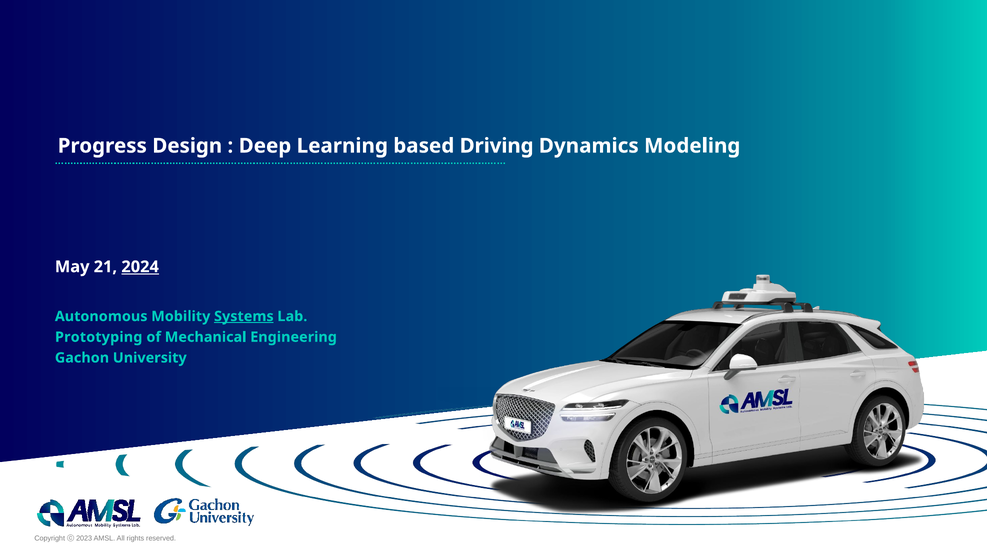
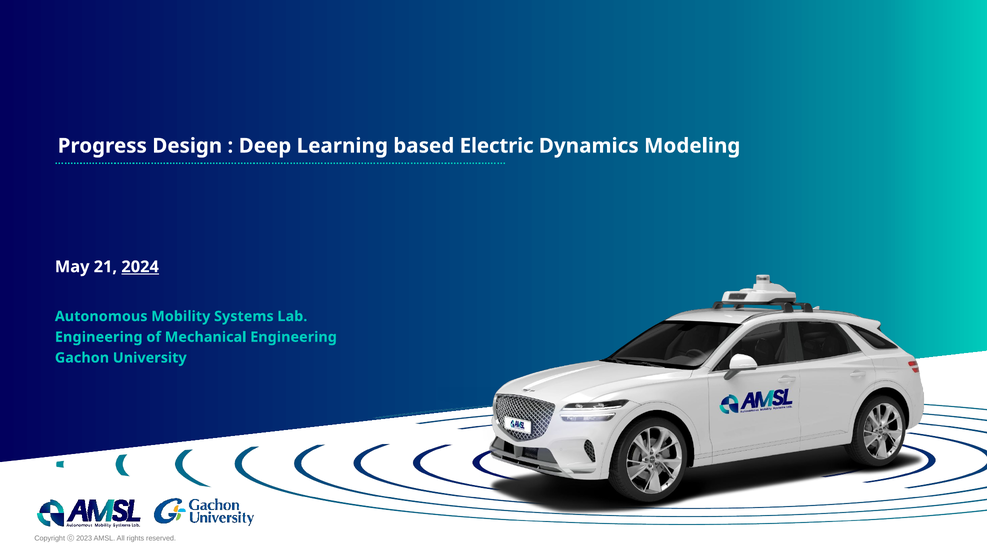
Driving: Driving -> Electric (497, 146)
Systems underline: present -> none (244, 316)
Prototyping: Prototyping -> Engineering (99, 337)
